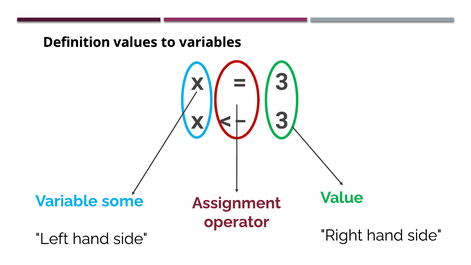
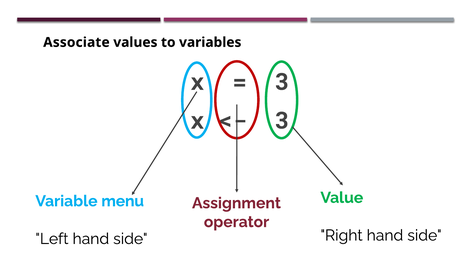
Definition: Definition -> Associate (76, 42)
some: some -> menu (123, 201)
